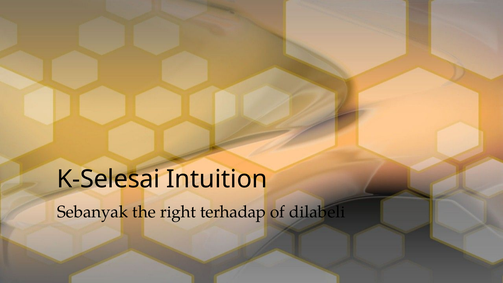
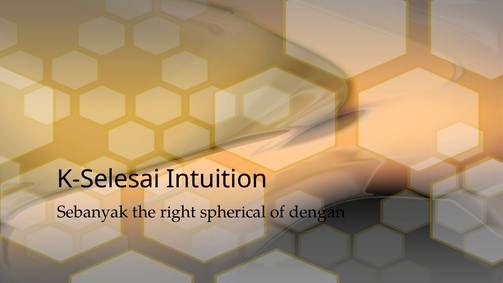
terhadap: terhadap -> spherical (233, 212)
dilabeli: dilabeli -> dengan (317, 212)
